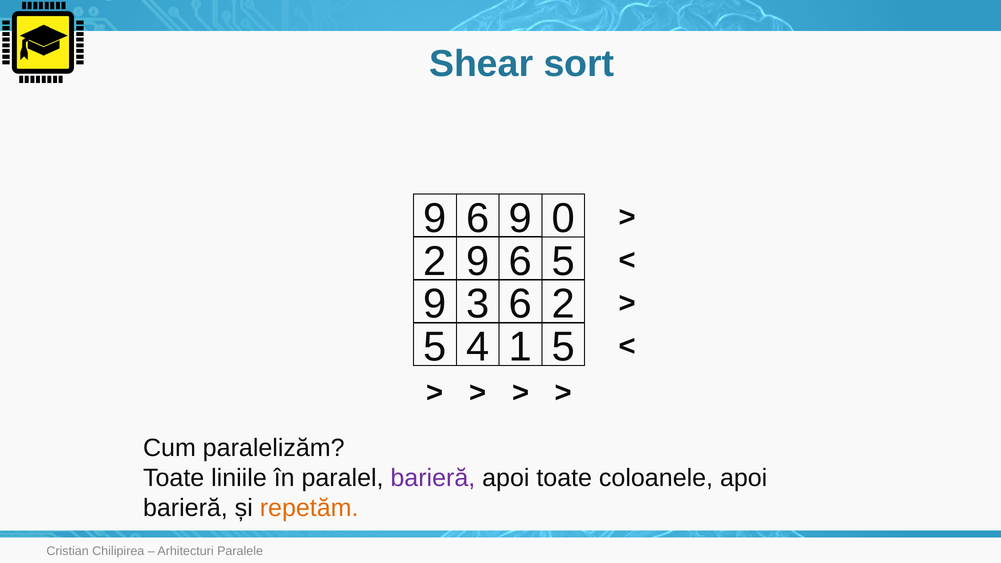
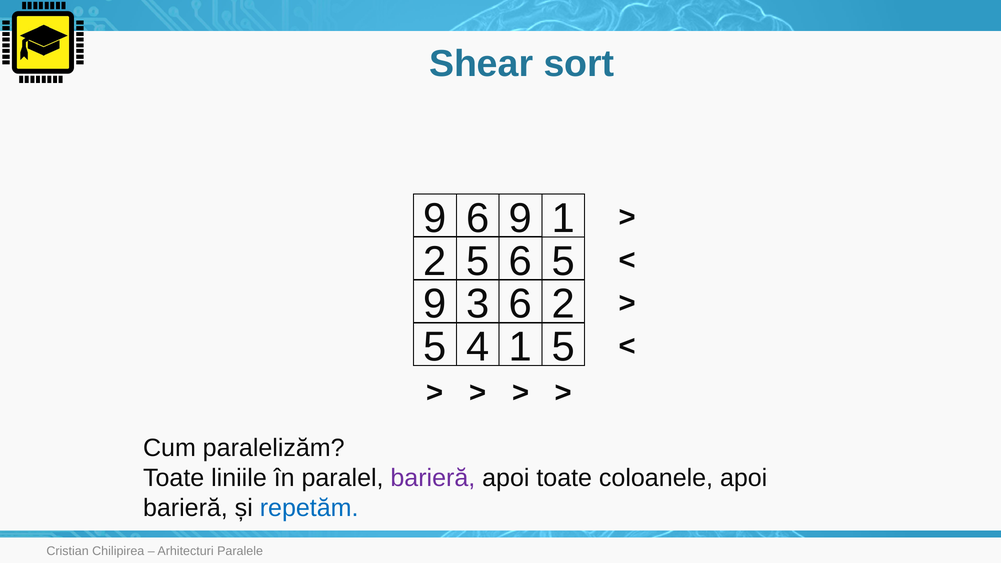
9 0: 0 -> 1 (563, 218)
9: 9 -> 5 (478, 262)
repetăm colour: orange -> blue (309, 508)
